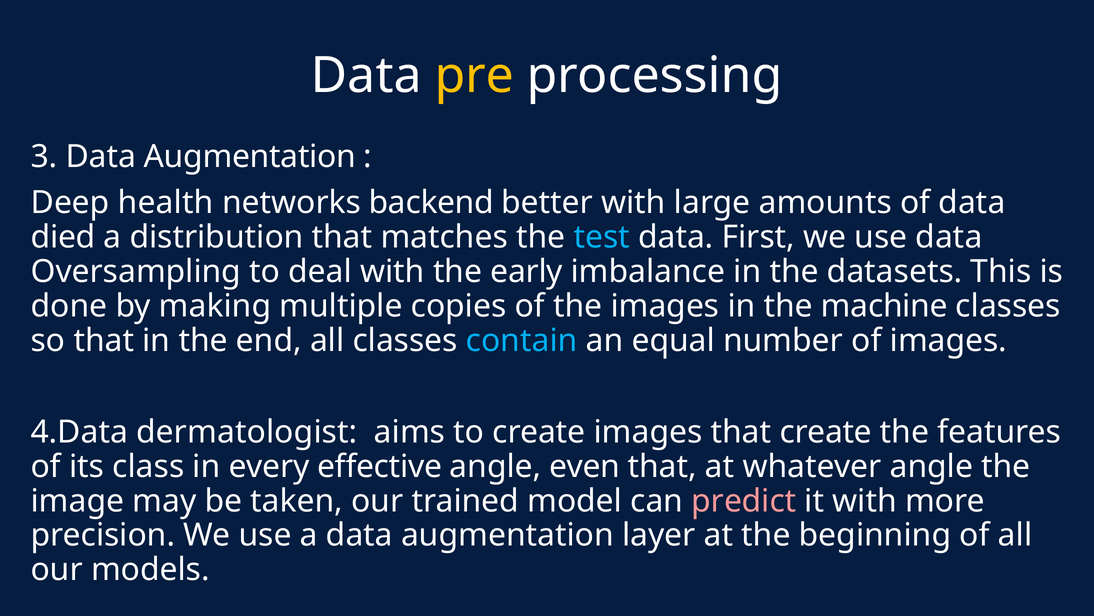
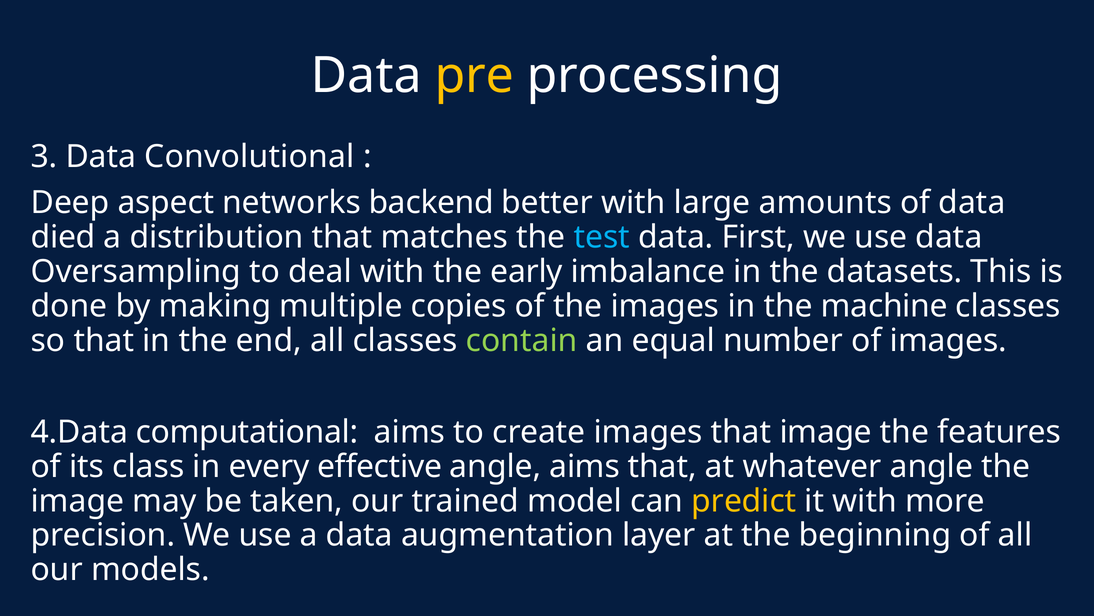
3 Data Augmentation: Augmentation -> Convolutional (250, 157)
health: health -> aspect (166, 203)
contain colour: light blue -> light green (522, 340)
dermatologist: dermatologist -> computational (247, 432)
that create: create -> image (826, 432)
angle even: even -> aims (585, 466)
predict colour: pink -> yellow (744, 500)
